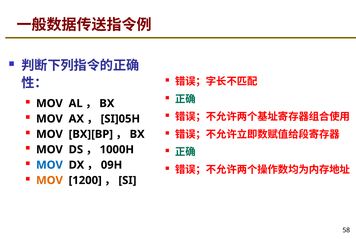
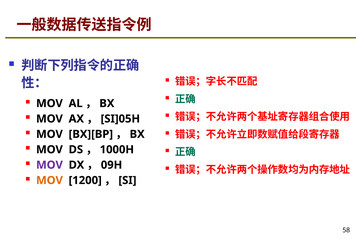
MOV colour: blue -> purple (49, 165)
